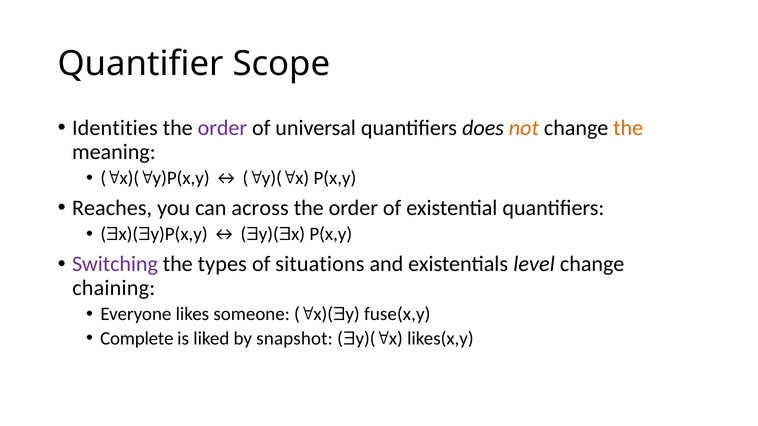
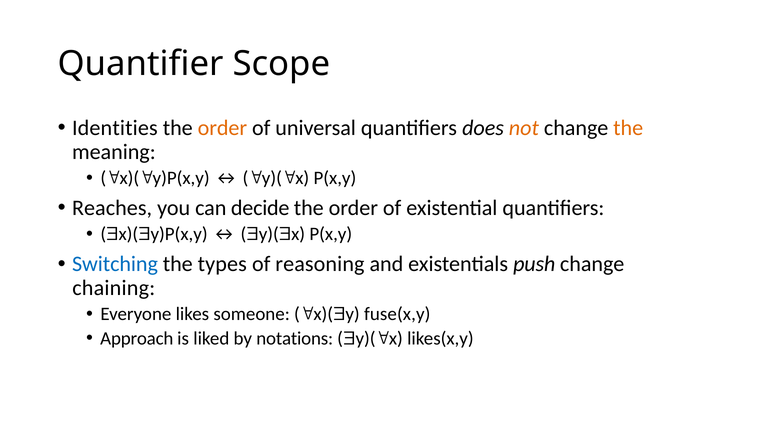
order colour: purple -> orange (222, 128)
across: across -> decide (260, 208)
Switching colour: purple -> blue (115, 264)
situations: situations -> reasoning (320, 264)
level: level -> push (534, 264)
Complete: Complete -> Approach (137, 339)
snapshot: snapshot -> notations (295, 339)
